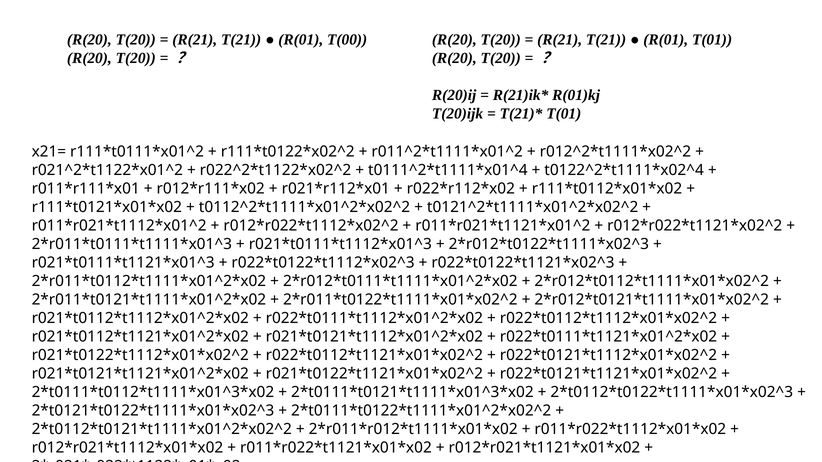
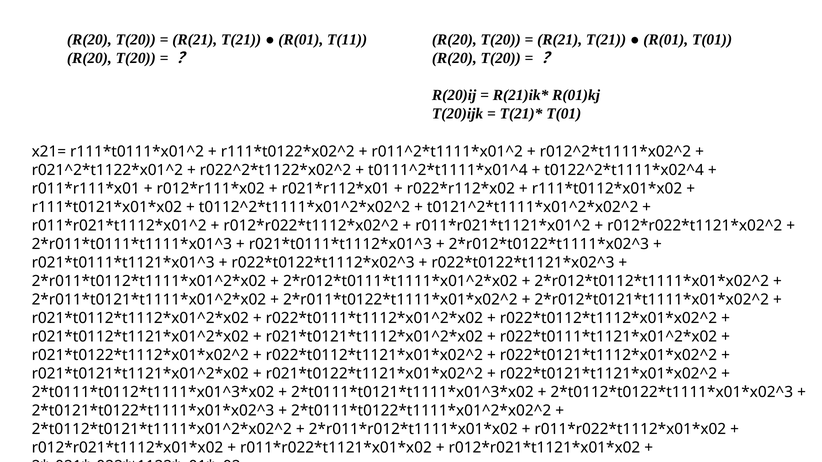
T(00: T(00 -> T(11 (347, 40)
